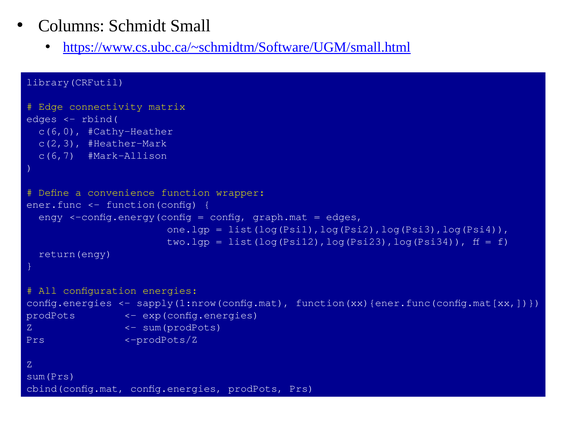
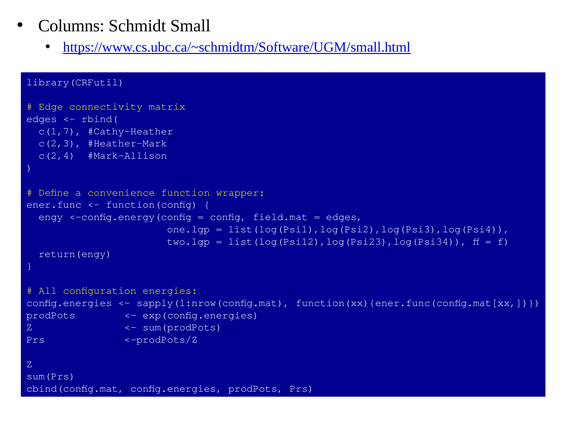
c(6,0: c(6,0 -> c(1,7 (60, 131)
c(6,7: c(6,7 -> c(2,4 (57, 156)
graph.mat: graph.mat -> field.mat (280, 217)
